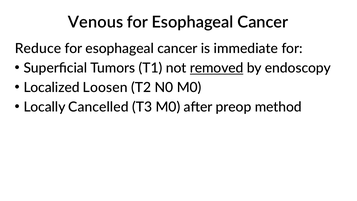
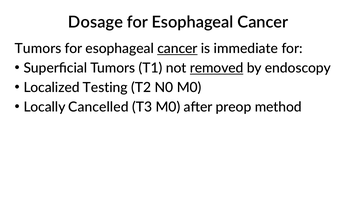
Venous: Venous -> Dosage (96, 22)
Reduce: Reduce -> Tumors (38, 49)
cancer underline: none -> present (177, 49)
Loosen: Loosen -> Testing (105, 87)
